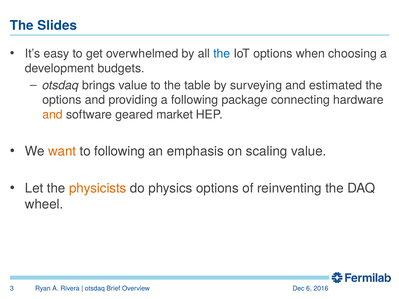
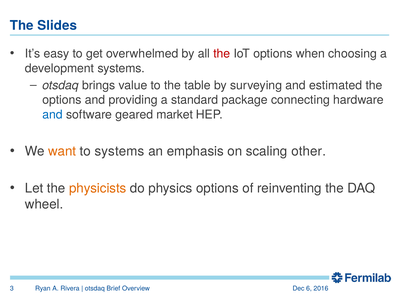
the colour: blue -> red (222, 54)
development budgets: budgets -> systems (121, 68)
a following: following -> standard (195, 100)
and colour: orange -> blue (53, 115)
to following: following -> systems (119, 151)
scaling value: value -> other (309, 151)
